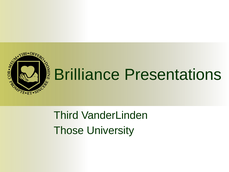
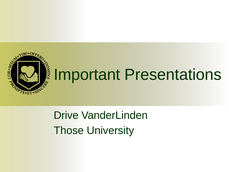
Brilliance: Brilliance -> Important (87, 75)
Third: Third -> Drive (66, 115)
